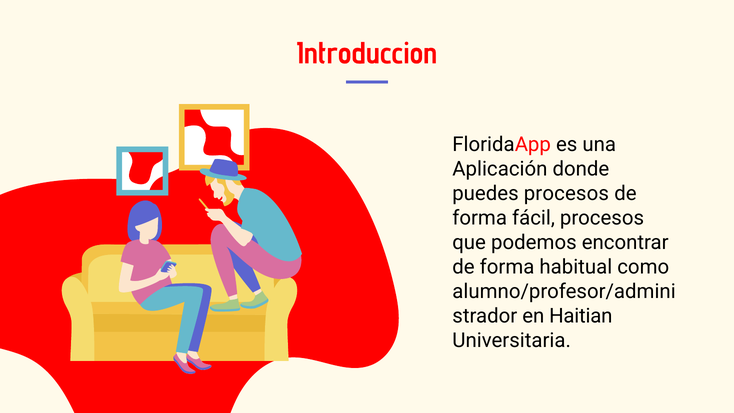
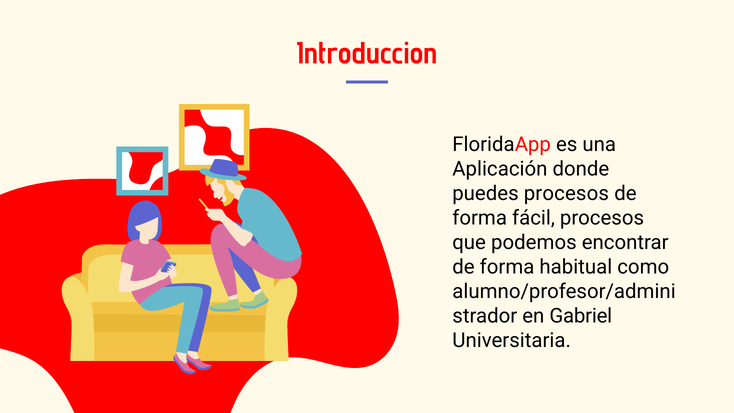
Haitian: Haitian -> Gabriel (581, 316)
